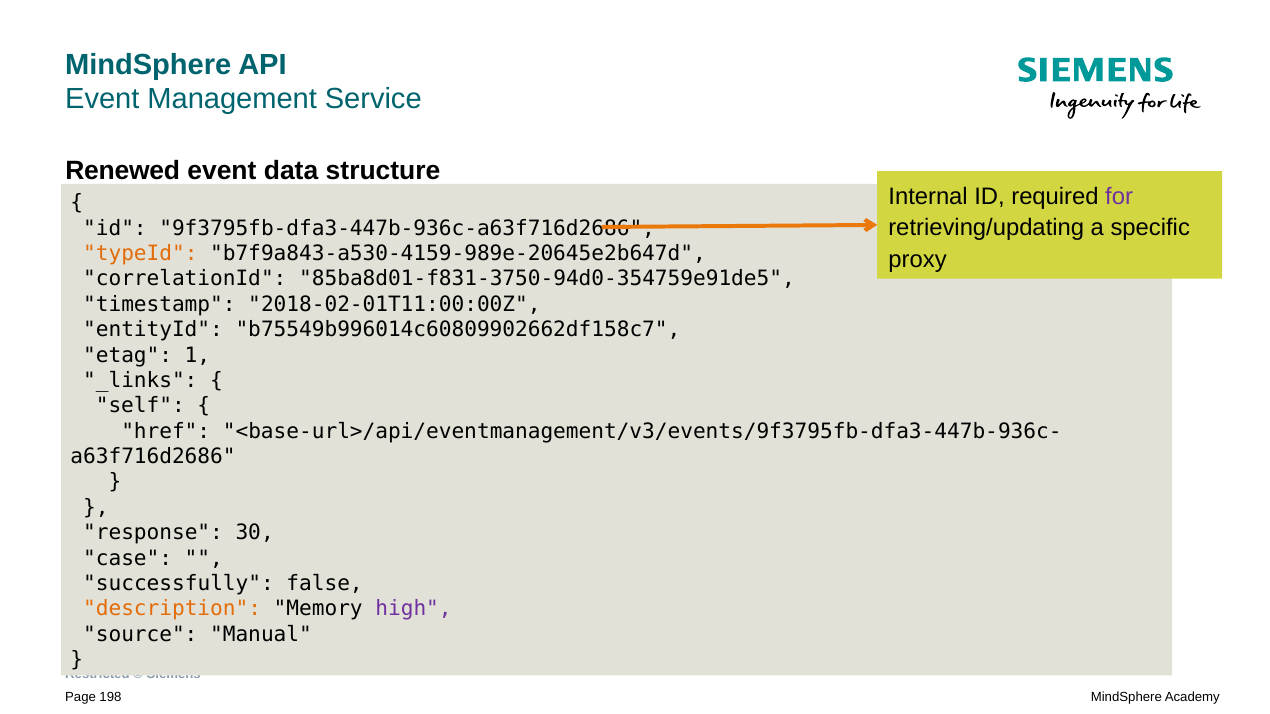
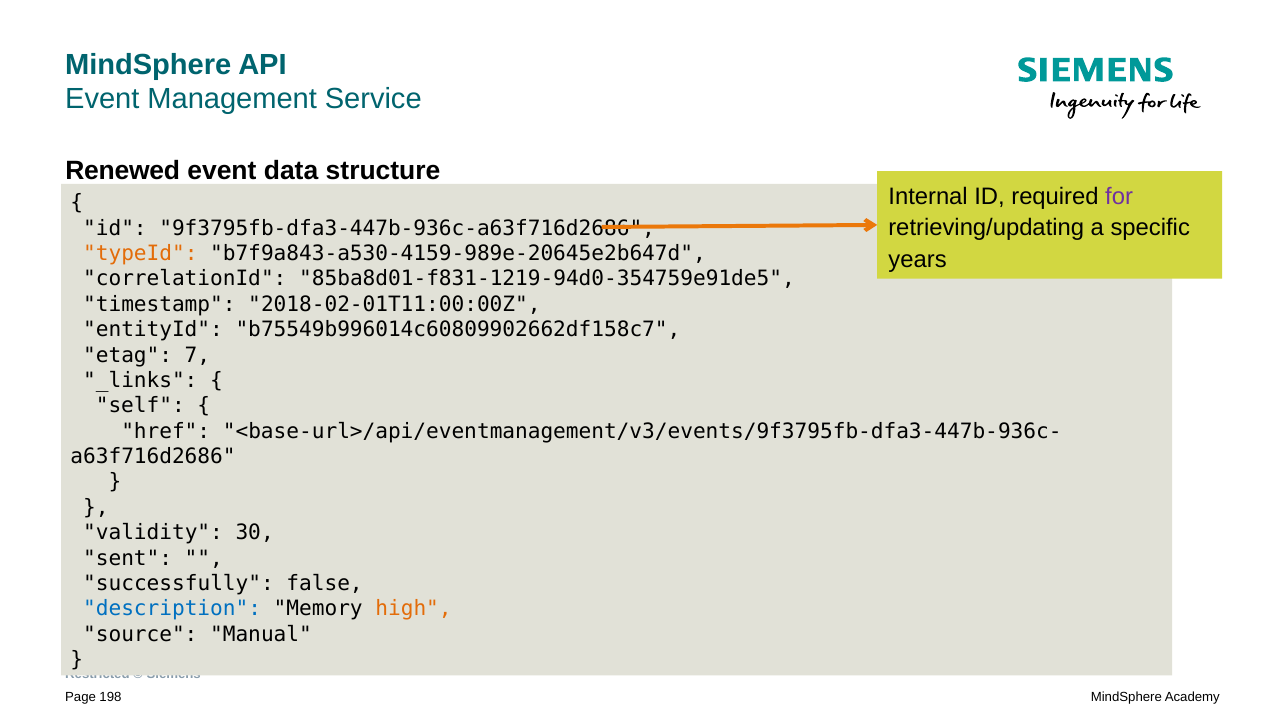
proxy: proxy -> years (918, 260)
85ba8d01-f831-3750-94d0-354759e91de5: 85ba8d01-f831-3750-94d0-354759e91de5 -> 85ba8d01-f831-1219-94d0-354759e91de5 (547, 279)
1: 1 -> 7 (197, 355)
response: response -> validity (153, 533)
case: case -> sent (128, 558)
description colour: orange -> blue (172, 609)
high colour: purple -> orange (414, 609)
